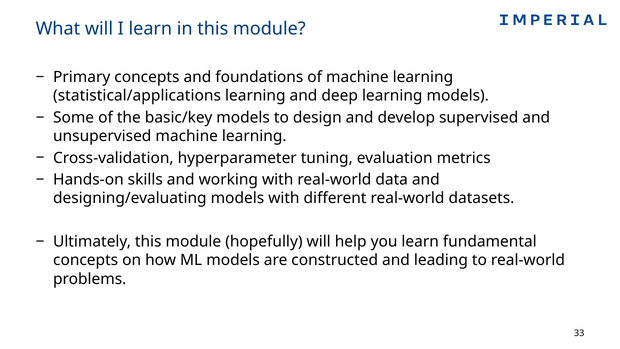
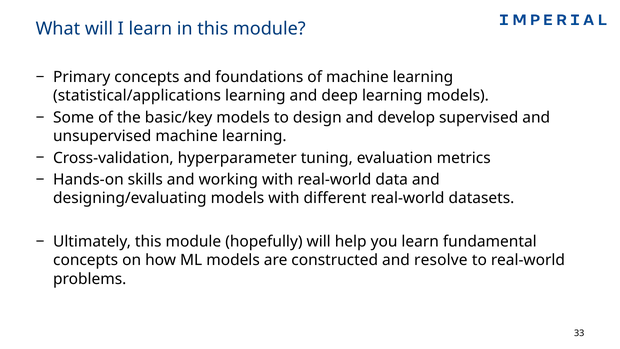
leading: leading -> resolve (441, 260)
